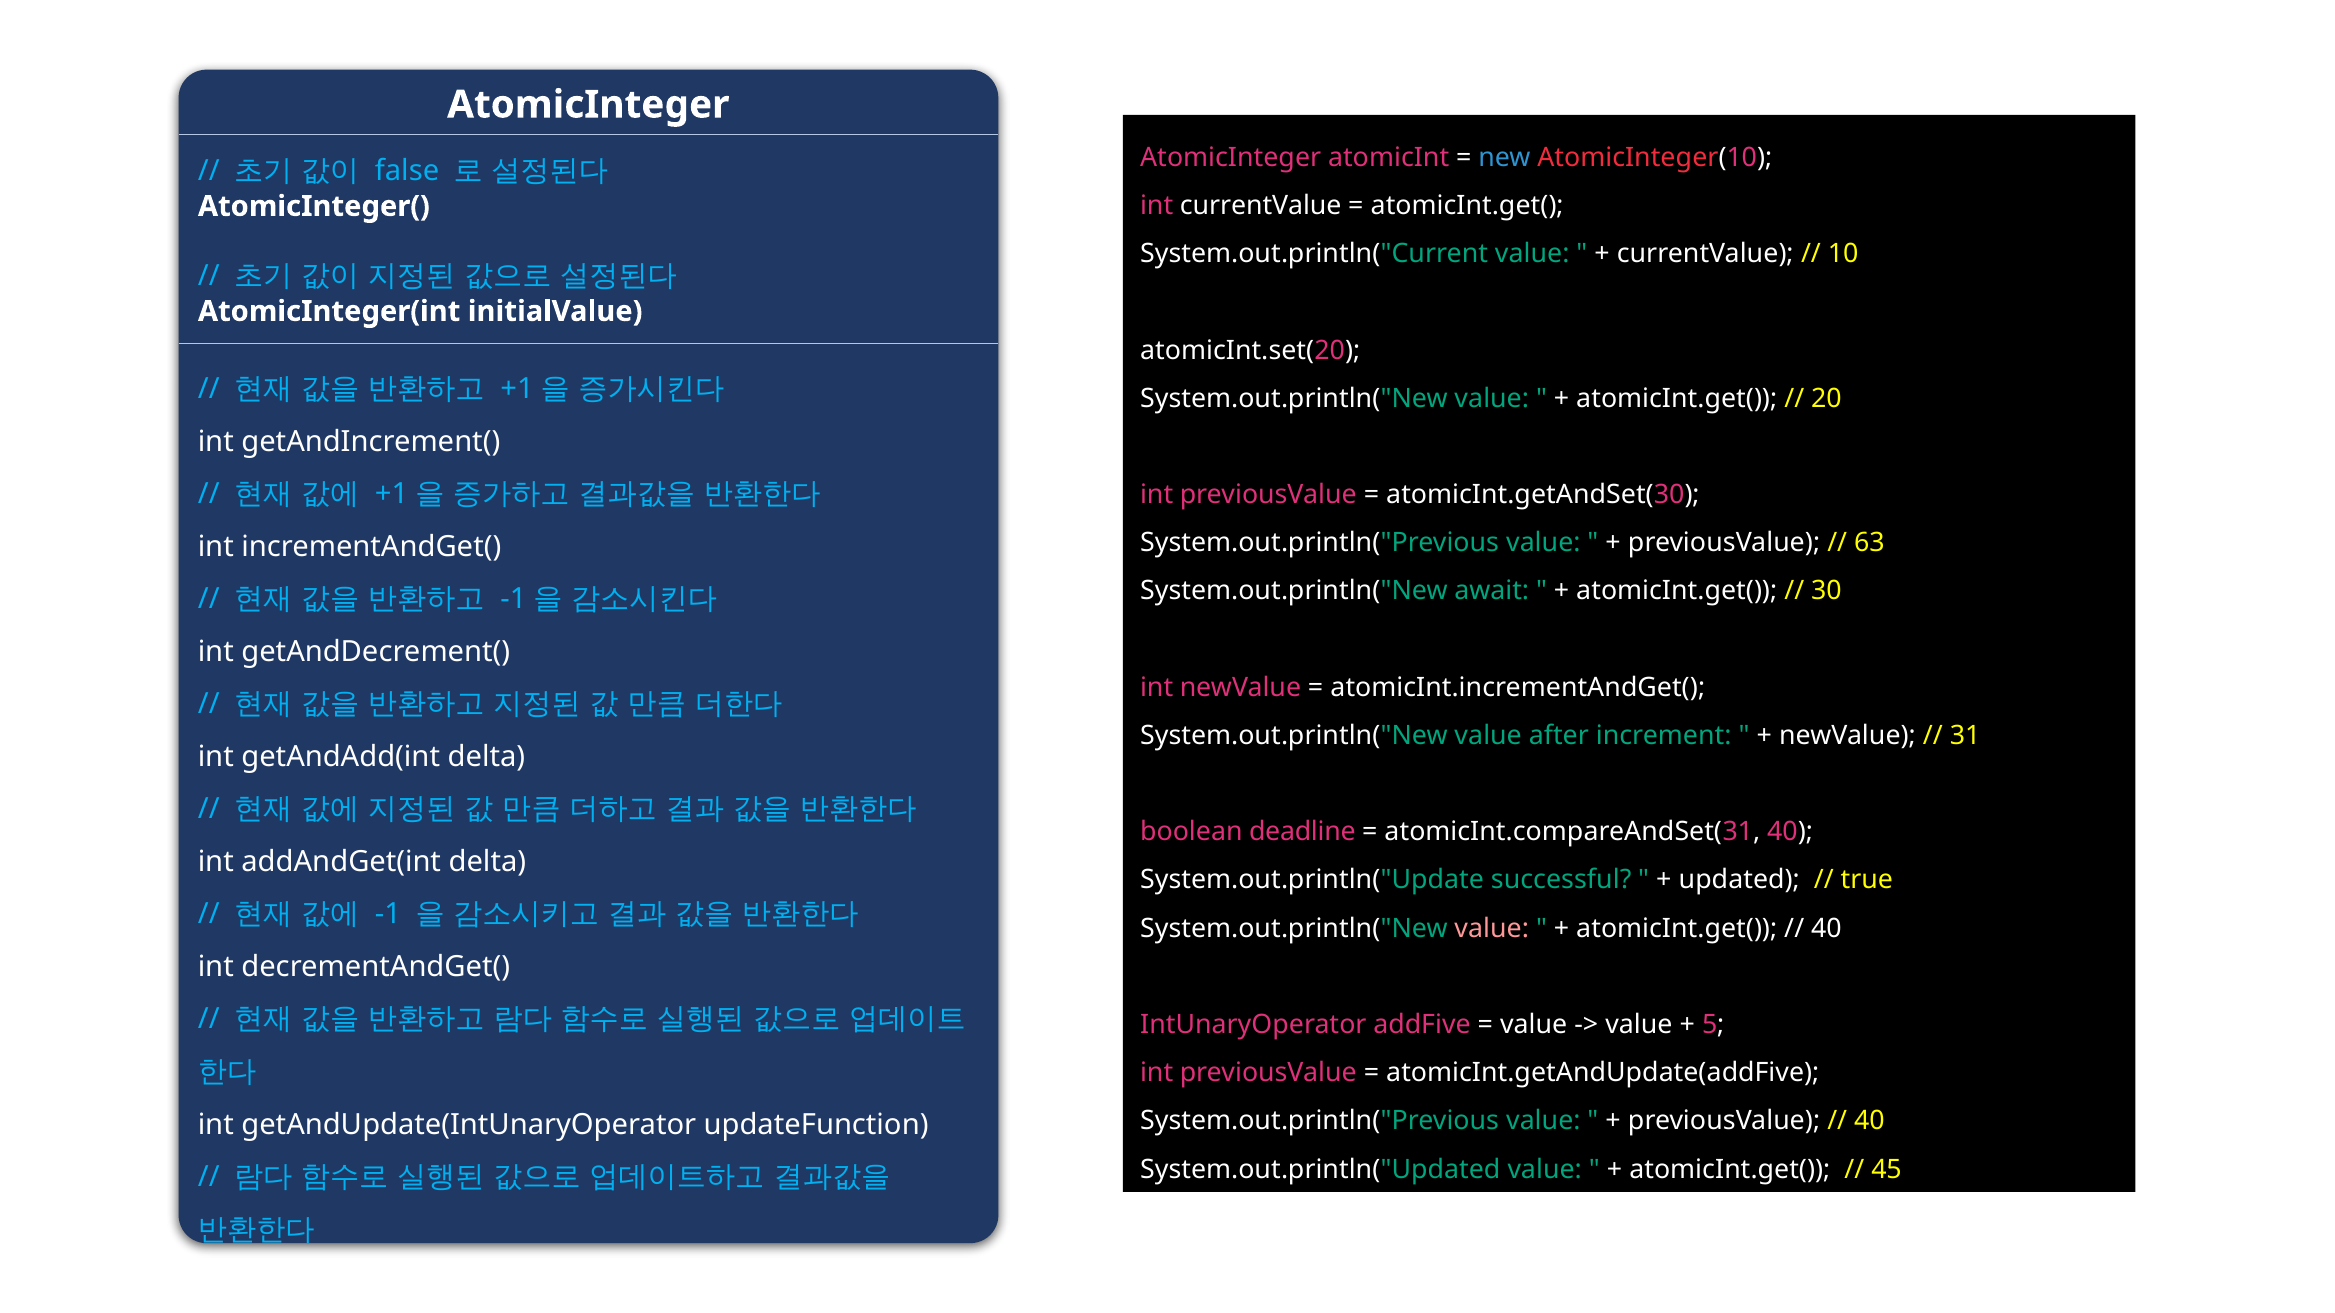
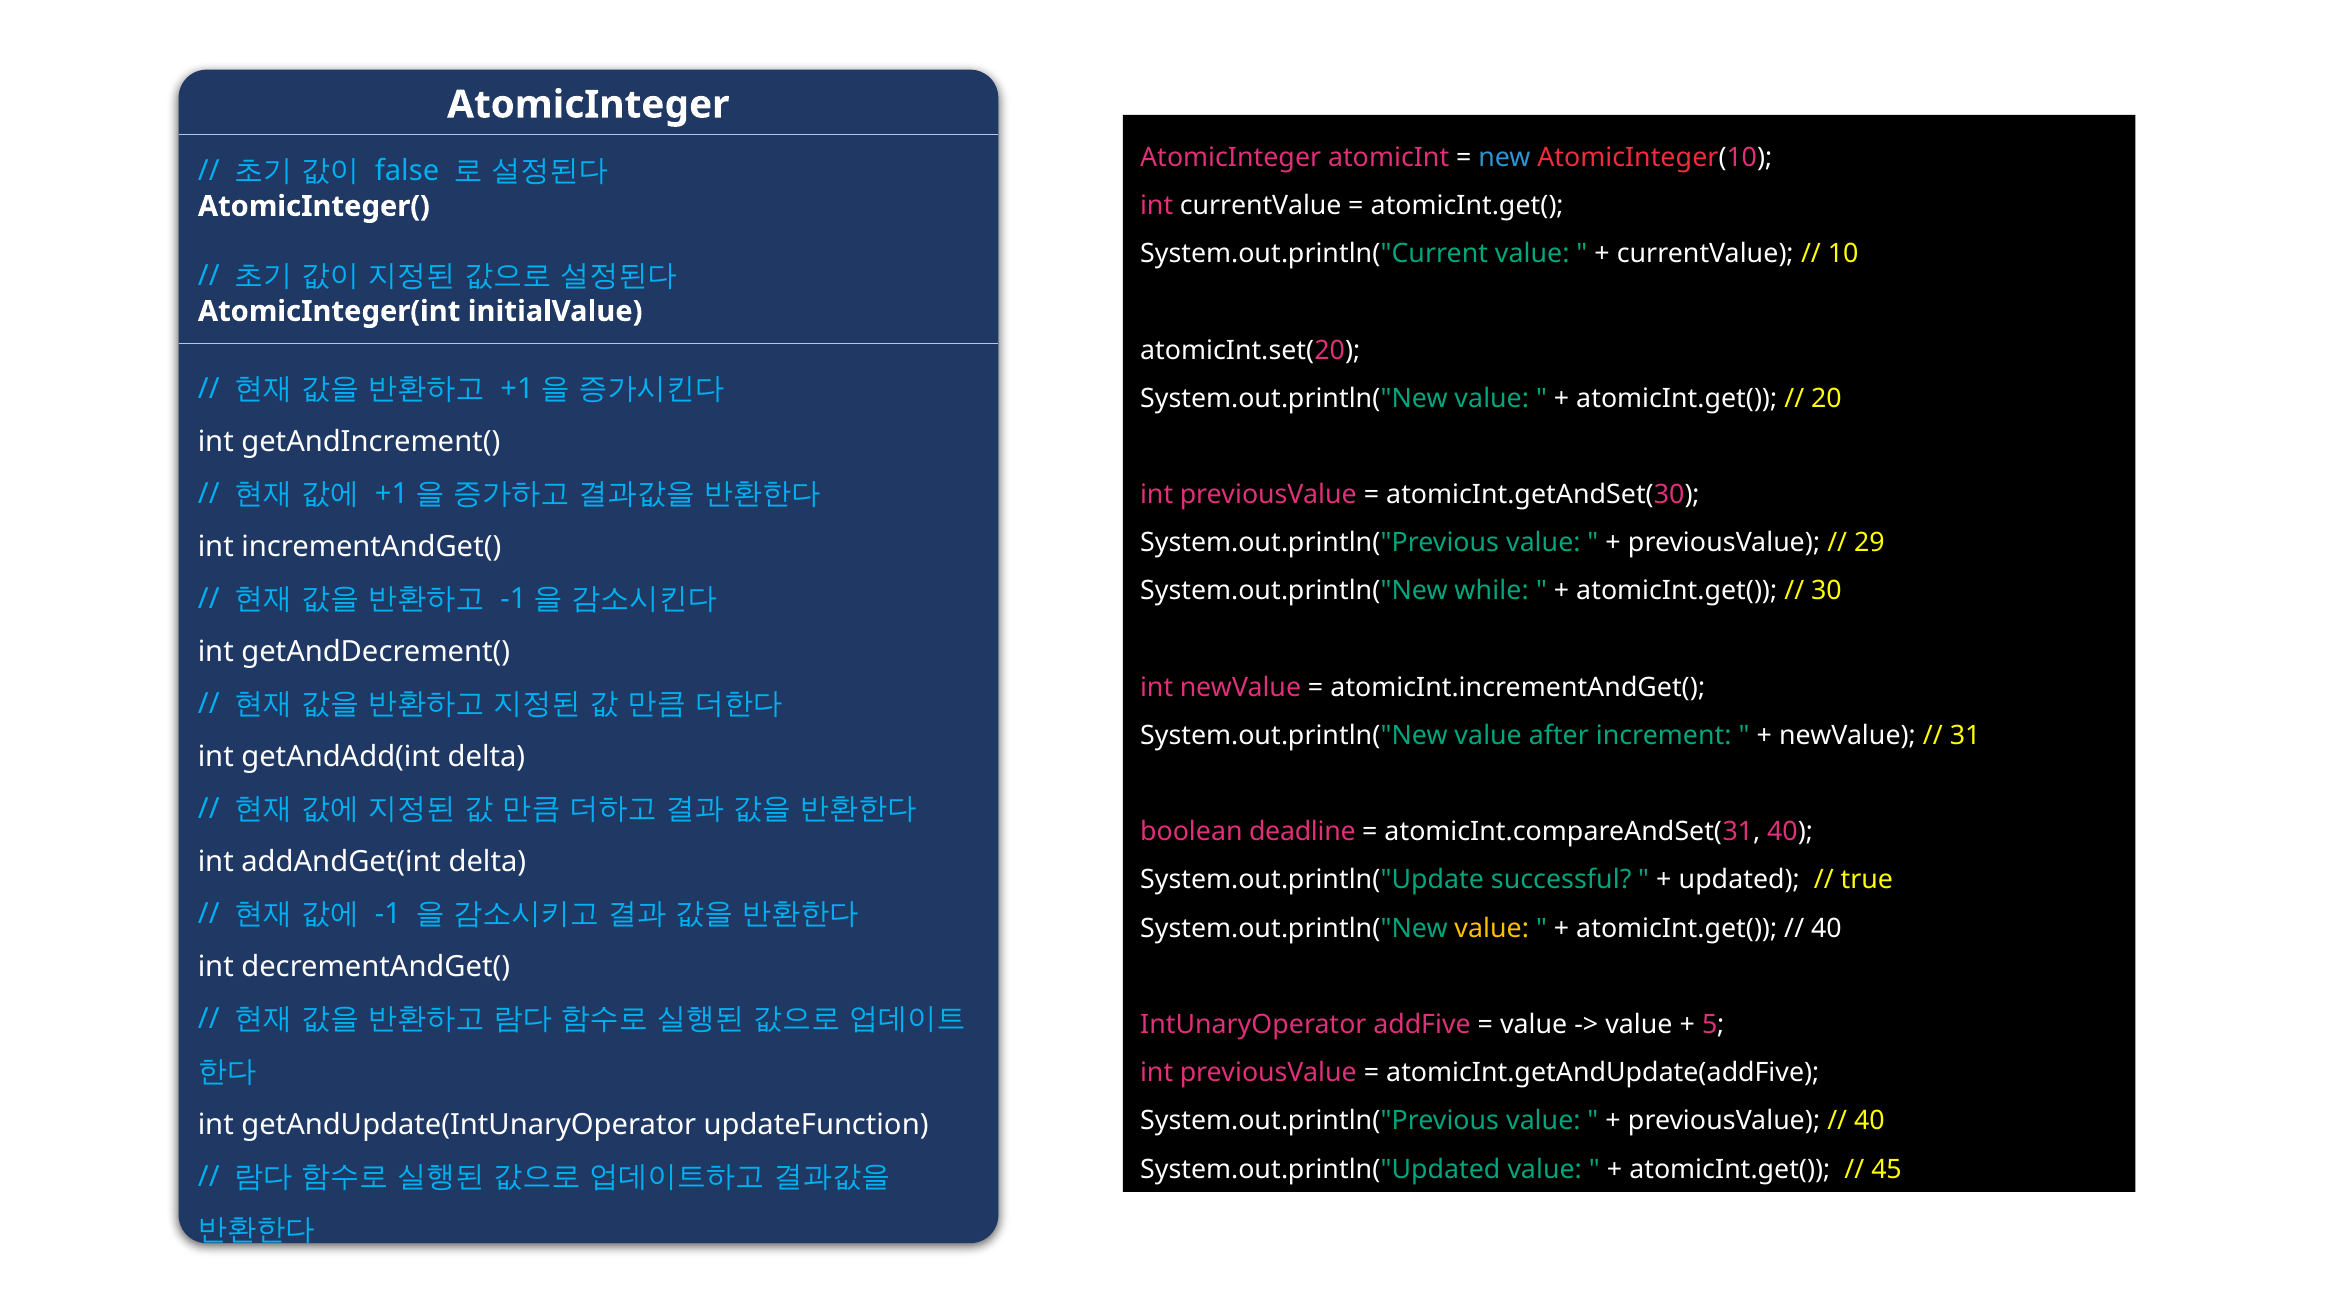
63: 63 -> 29 (1869, 543)
await: await -> while (1492, 591)
value colour: pink -> yellow (1492, 929)
